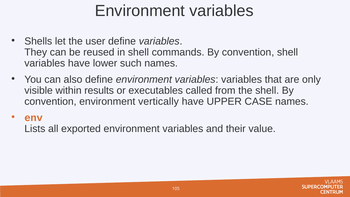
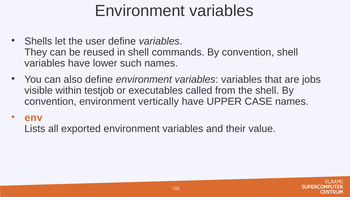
only: only -> jobs (311, 79)
results: results -> testjob (99, 90)
